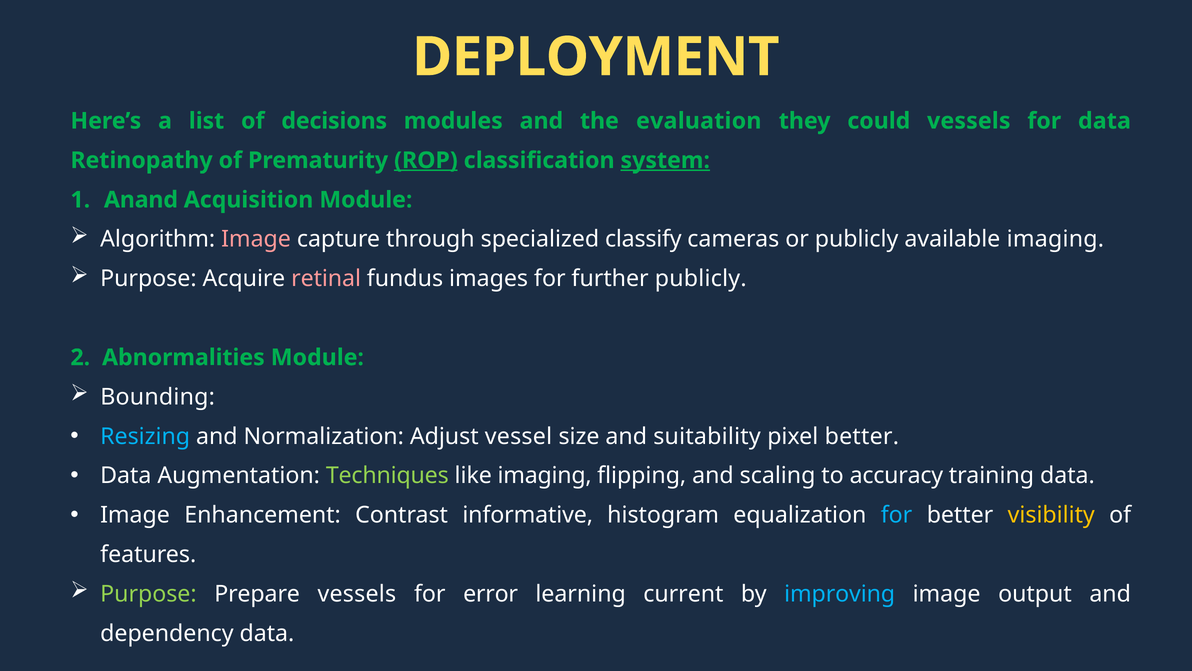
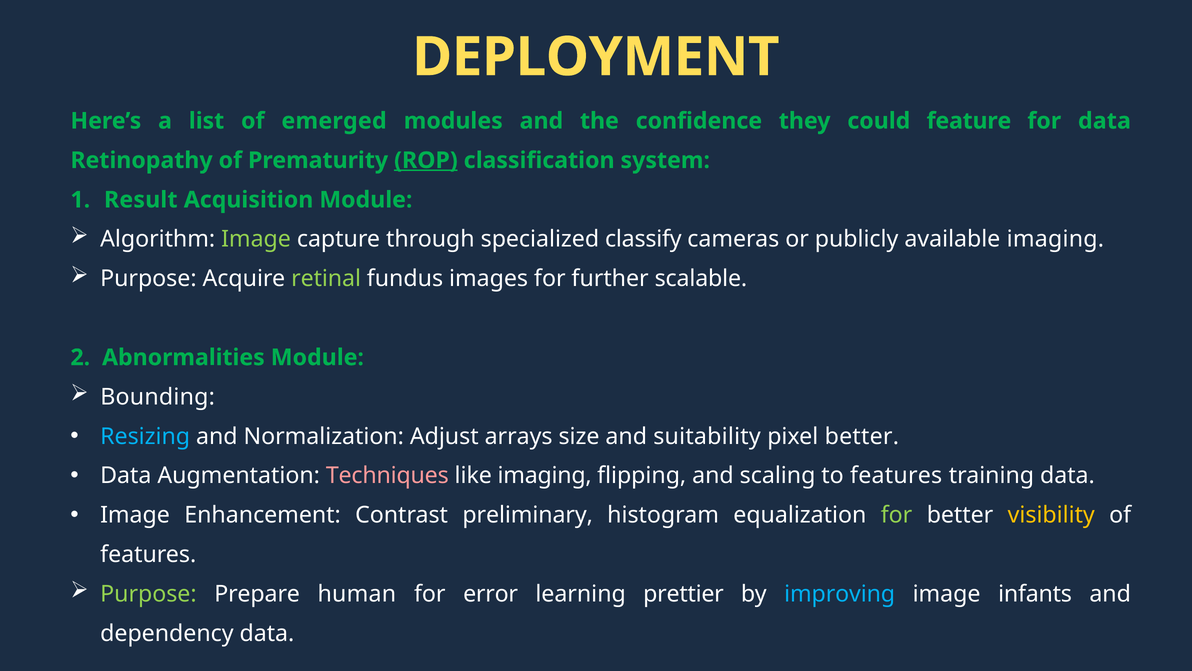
decisions: decisions -> emerged (334, 121)
evaluation: evaluation -> confidence (699, 121)
could vessels: vessels -> feature (969, 121)
system underline: present -> none (665, 160)
Anand: Anand -> Result (141, 200)
Image colour: pink -> light green (256, 239)
retinal colour: pink -> light green (326, 278)
further publicly: publicly -> scalable (701, 278)
vessel: vessel -> arrays (519, 436)
Techniques colour: light green -> pink (387, 475)
to accuracy: accuracy -> features (896, 475)
informative: informative -> preliminary (528, 515)
for colour: light blue -> light green (897, 515)
Prepare vessels: vessels -> human (357, 594)
current: current -> prettier (683, 594)
output: output -> infants (1035, 594)
